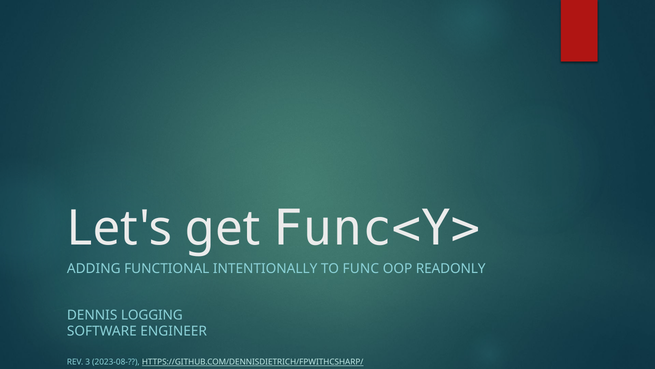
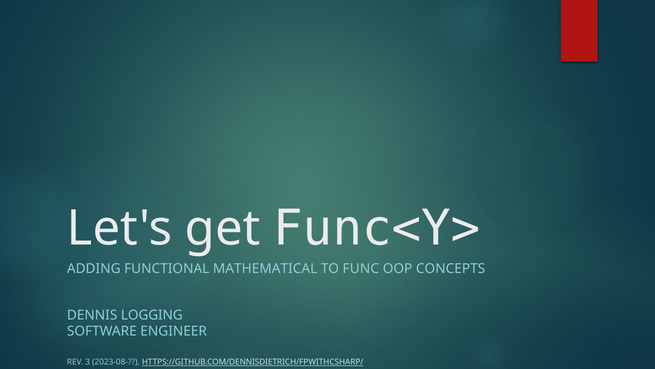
INTENTIONALLY: INTENTIONALLY -> MATHEMATICAL (265, 268)
READONLY: READONLY -> CONCEPTS (451, 268)
